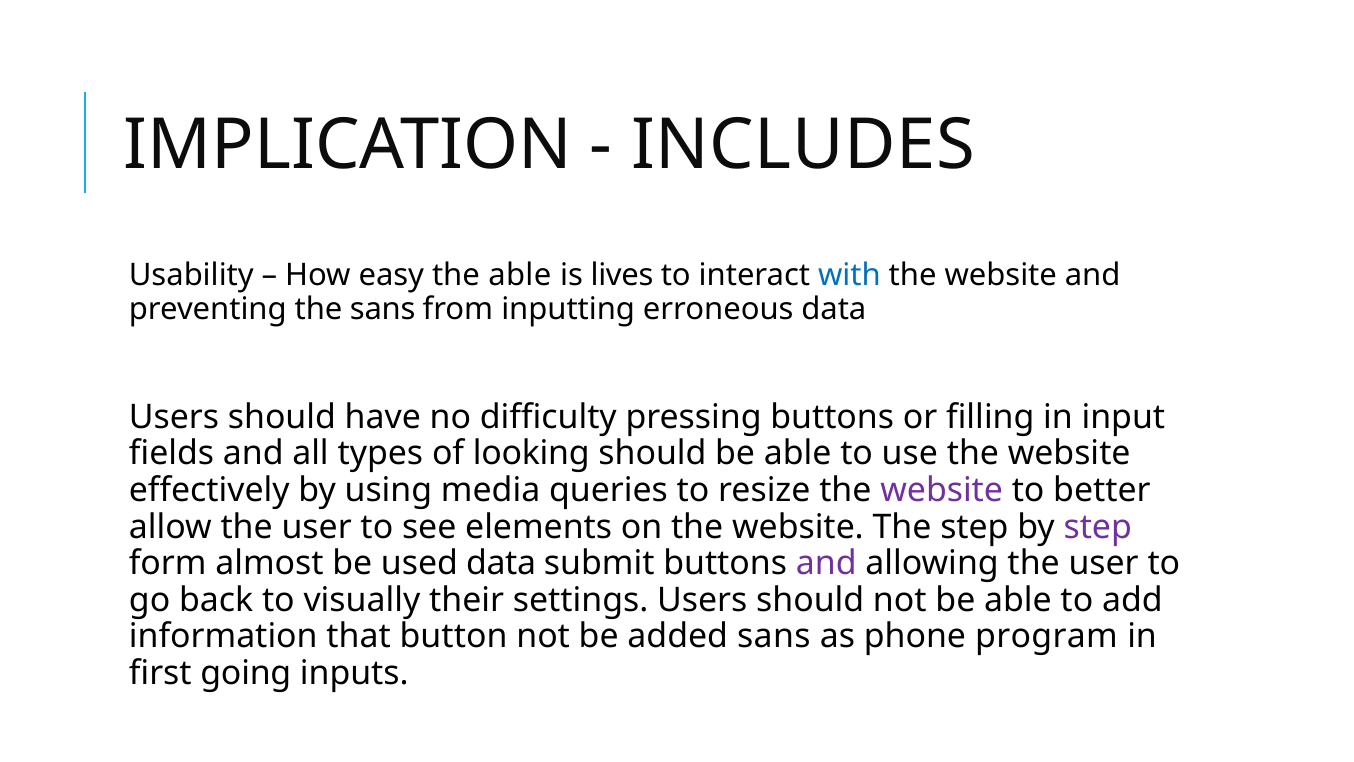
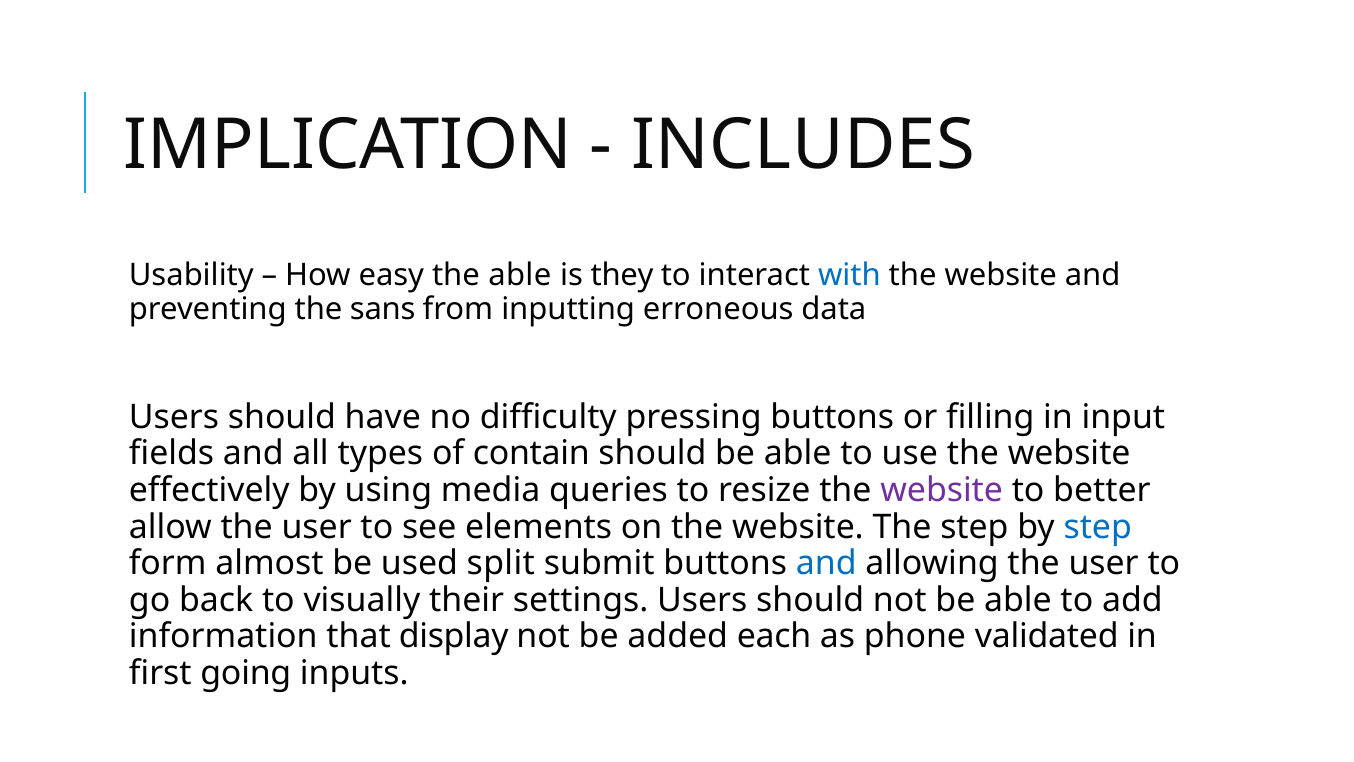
lives: lives -> they (622, 275)
looking: looking -> contain (531, 453)
step colour: purple -> blue (1098, 527)
used data: data -> split (501, 563)
and colour: purple -> blue (826, 563)
button: button -> display (454, 636)
added sans: sans -> each (774, 636)
program: program -> validated (1047, 636)
